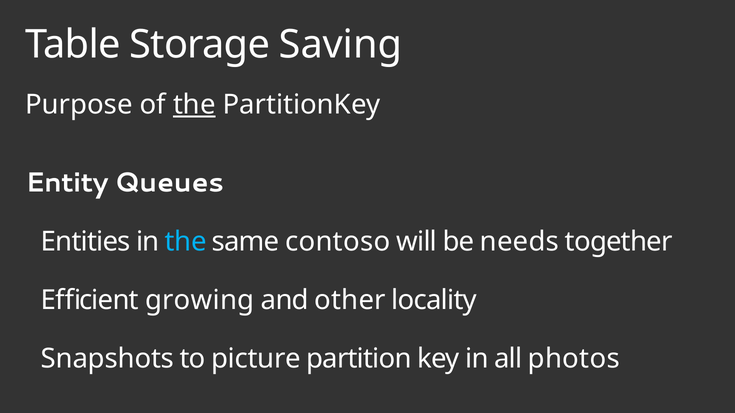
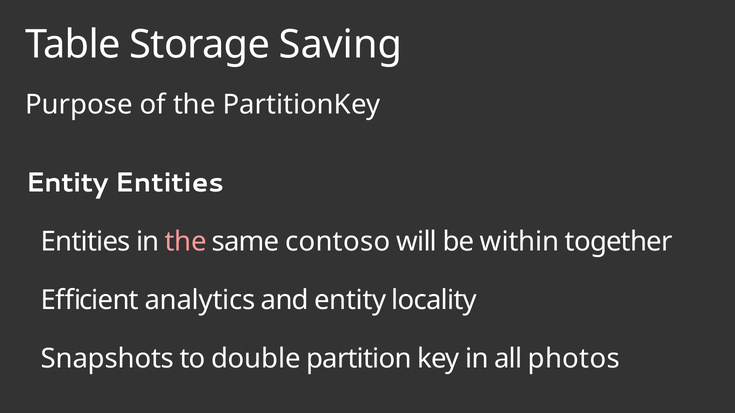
the underline: present -> none (194, 105)
Entity Queues: Queues -> Entities (169, 183)
the colour: light blue -> pink (186, 242)
needs: needs -> within (520, 242)
growing: growing -> analytics (200, 300)
and other: other -> entity (350, 300)
picture: picture -> double (256, 359)
